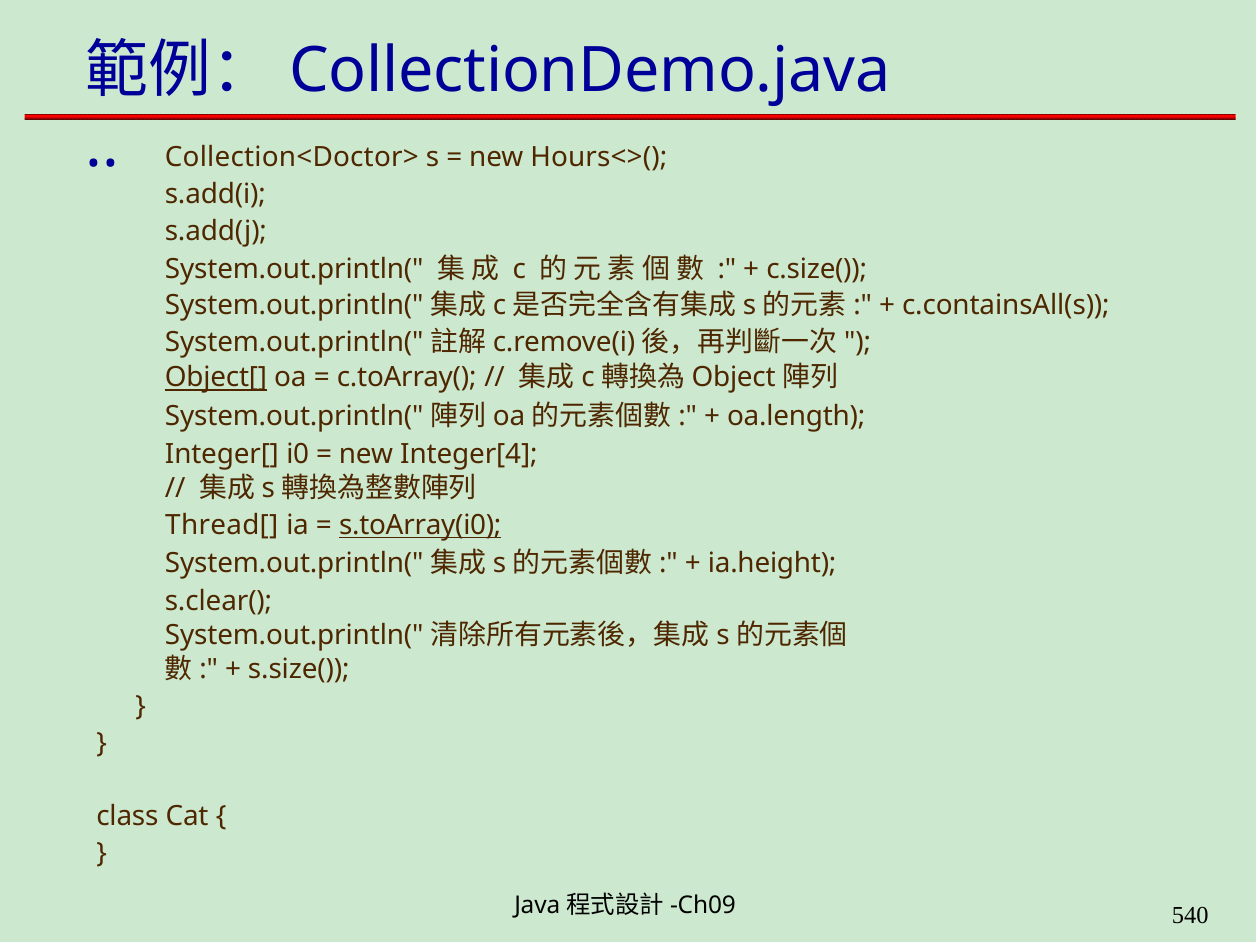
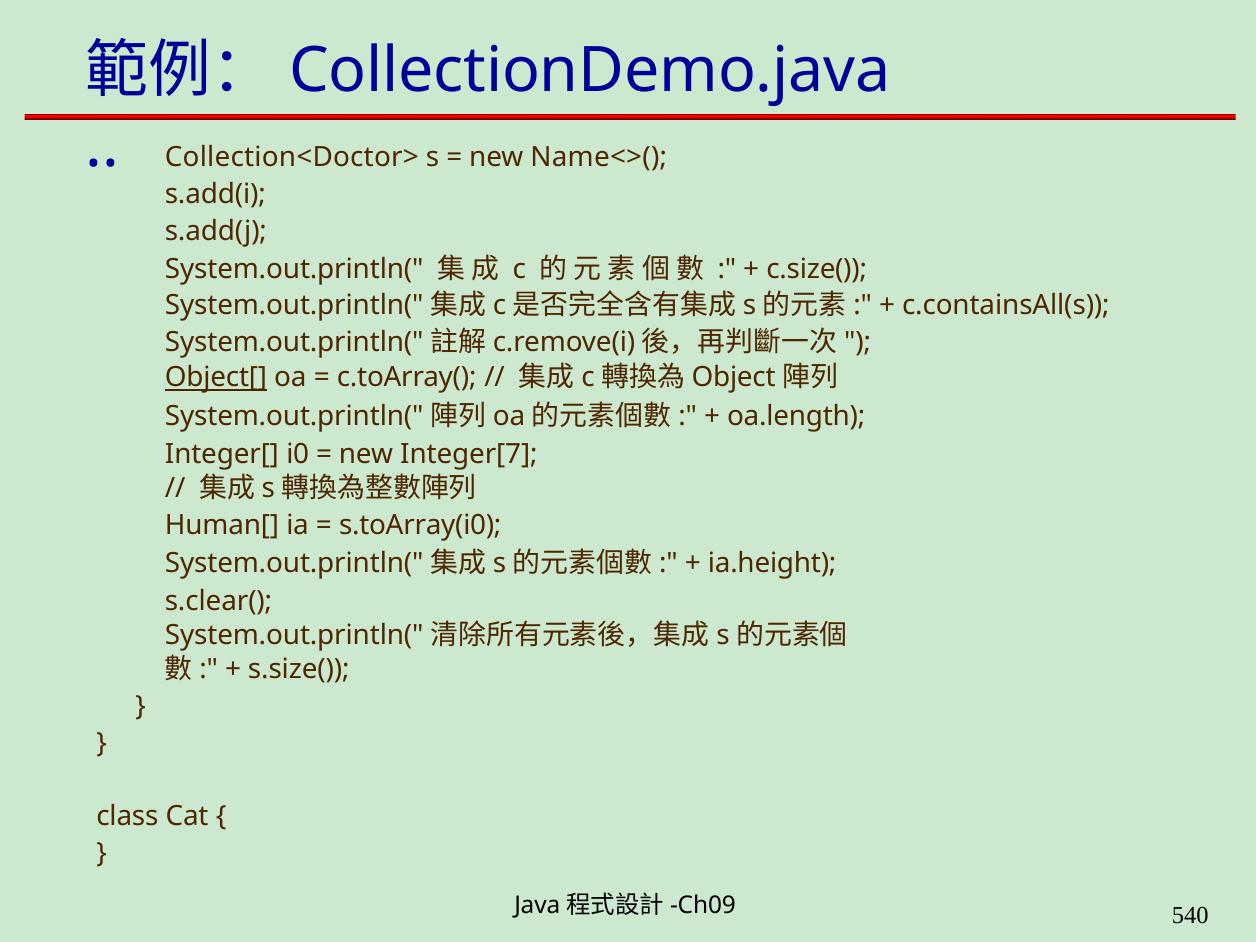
Hours<>(: Hours<>( -> Name<>( (599, 157)
Integer[4: Integer[4 -> Integer[7 (469, 454)
Thread[: Thread[ -> Human[ (222, 526)
s.toArray(i0 underline: present -> none (420, 526)
